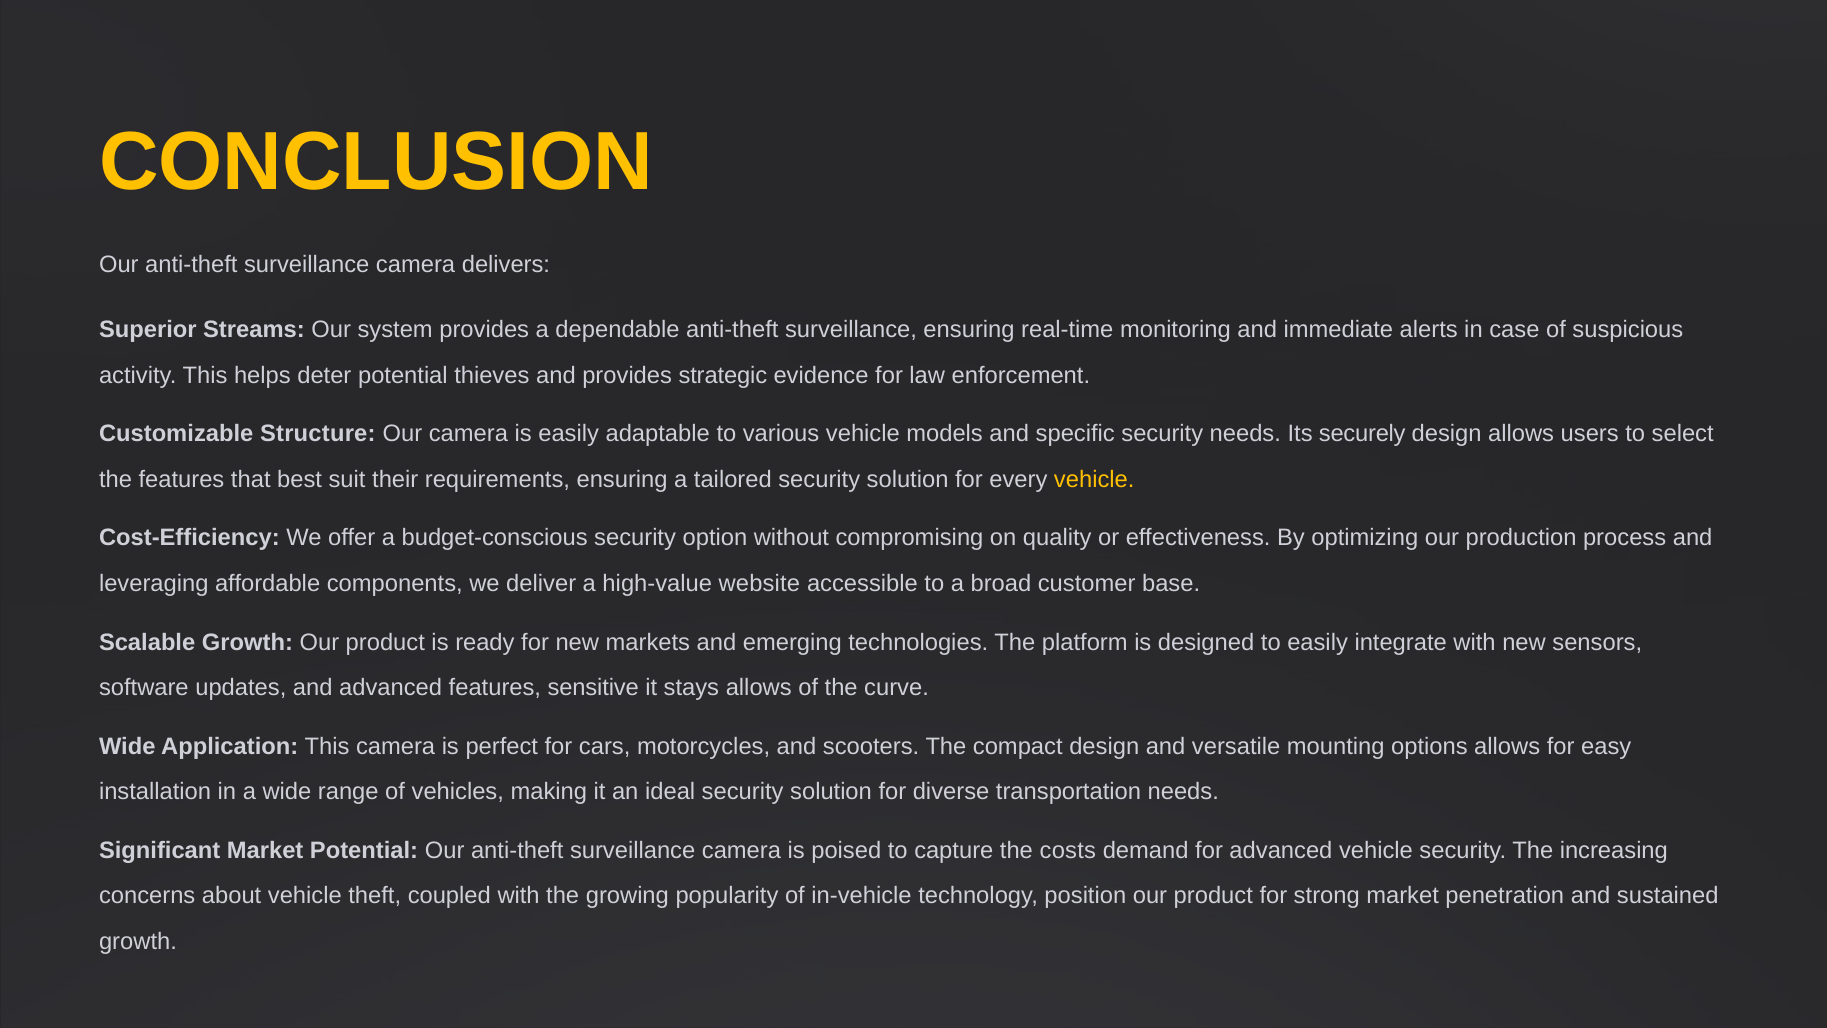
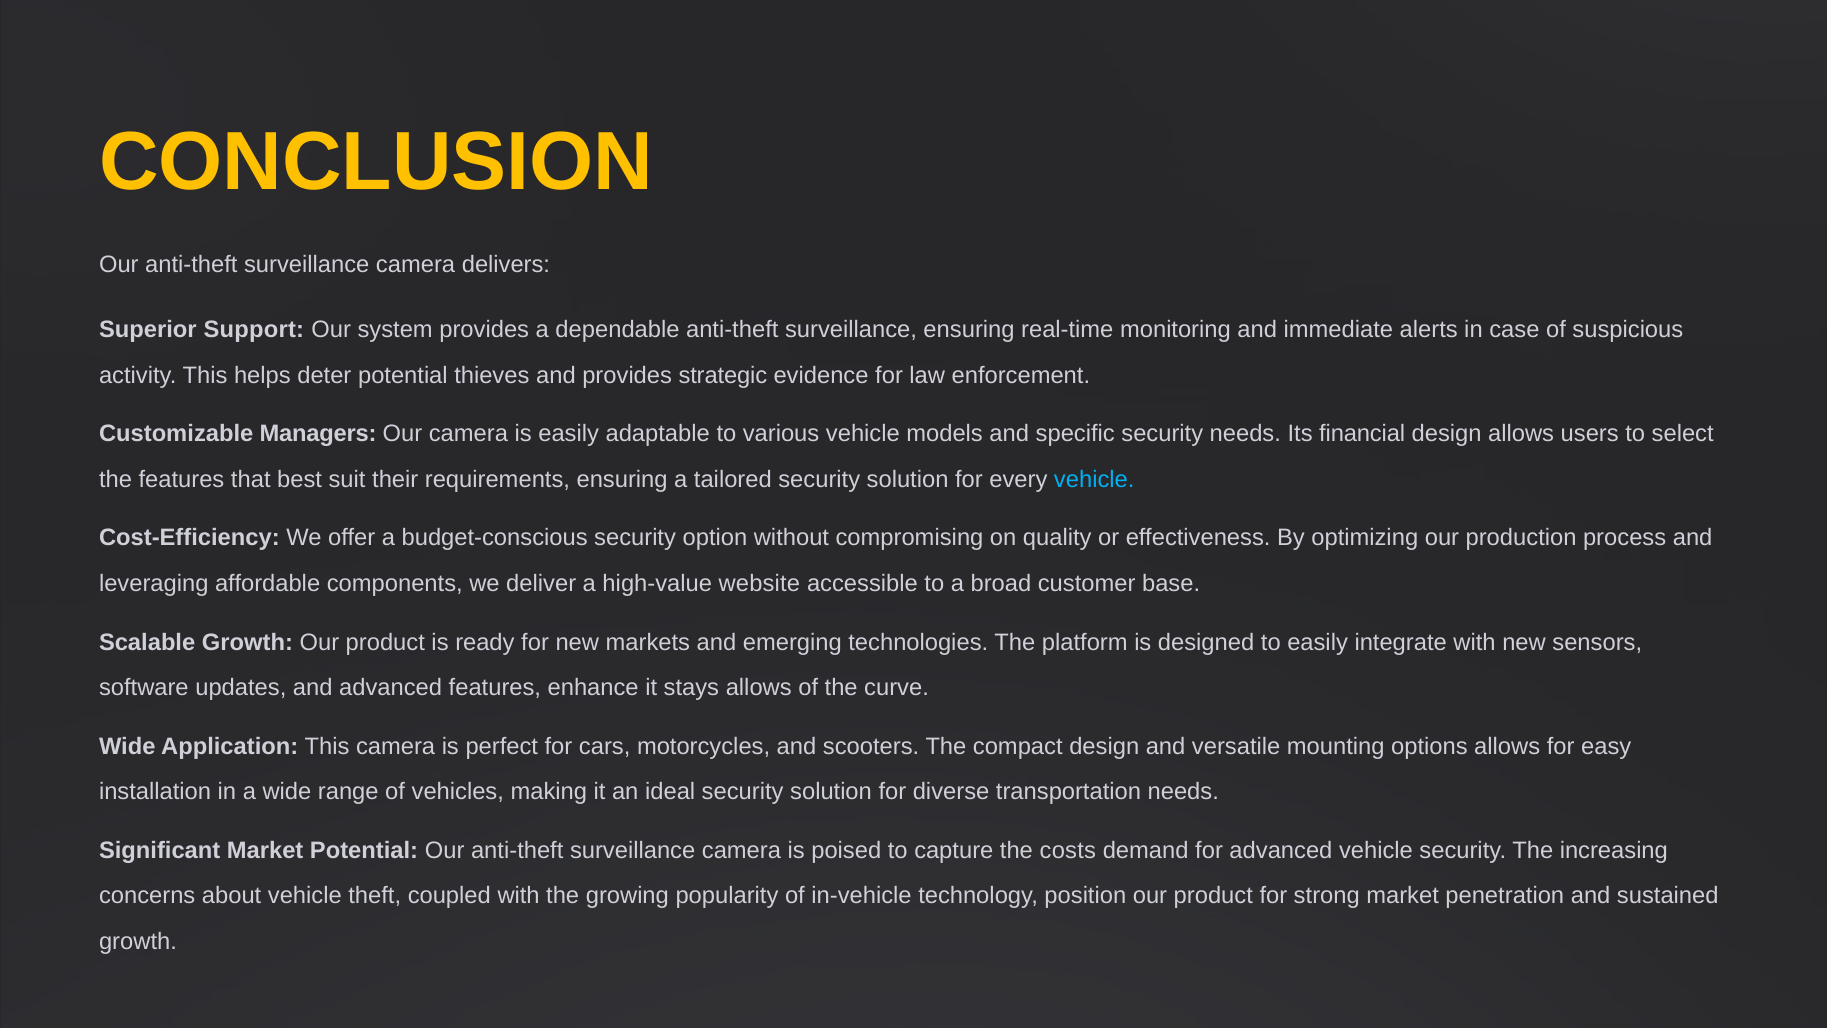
Streams: Streams -> Support (254, 330)
Structure: Structure -> Managers (318, 434)
securely: securely -> financial (1362, 434)
vehicle colour: yellow -> light blue (1094, 479)
sensitive: sensitive -> enhance (593, 688)
